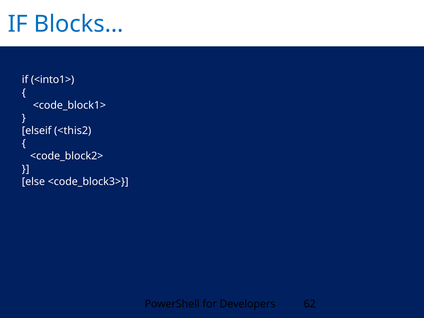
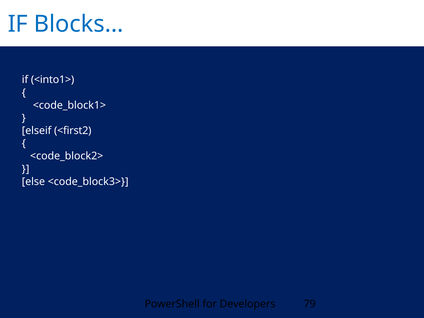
<this2: <this2 -> <first2 (73, 131)
62: 62 -> 79 (310, 304)
